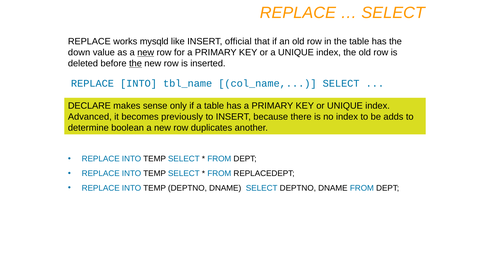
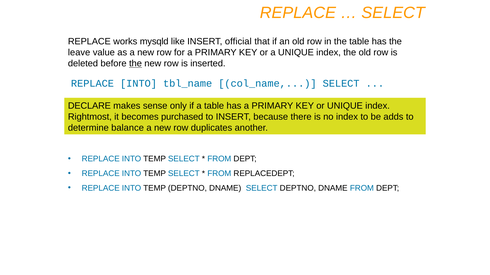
down: down -> leave (79, 53)
new underline: present -> none (146, 53)
Advanced: Advanced -> Rightmost (90, 117)
previously: previously -> purchased (182, 117)
boolean: boolean -> balance (128, 128)
